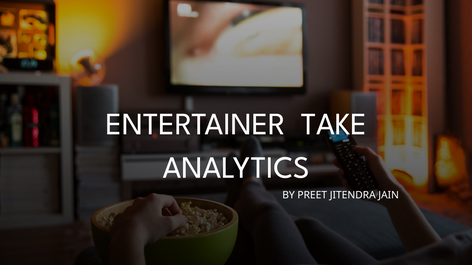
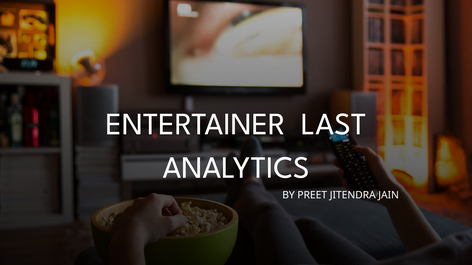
TAKE: TAKE -> LAST (334, 124)
